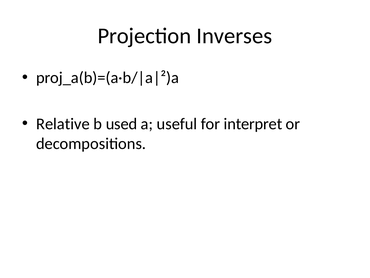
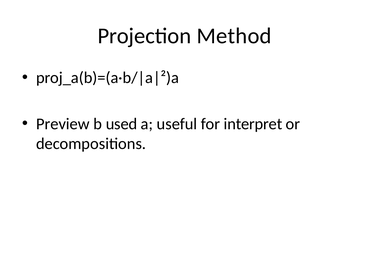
Inverses: Inverses -> Method (234, 36)
Relative: Relative -> Preview (63, 124)
